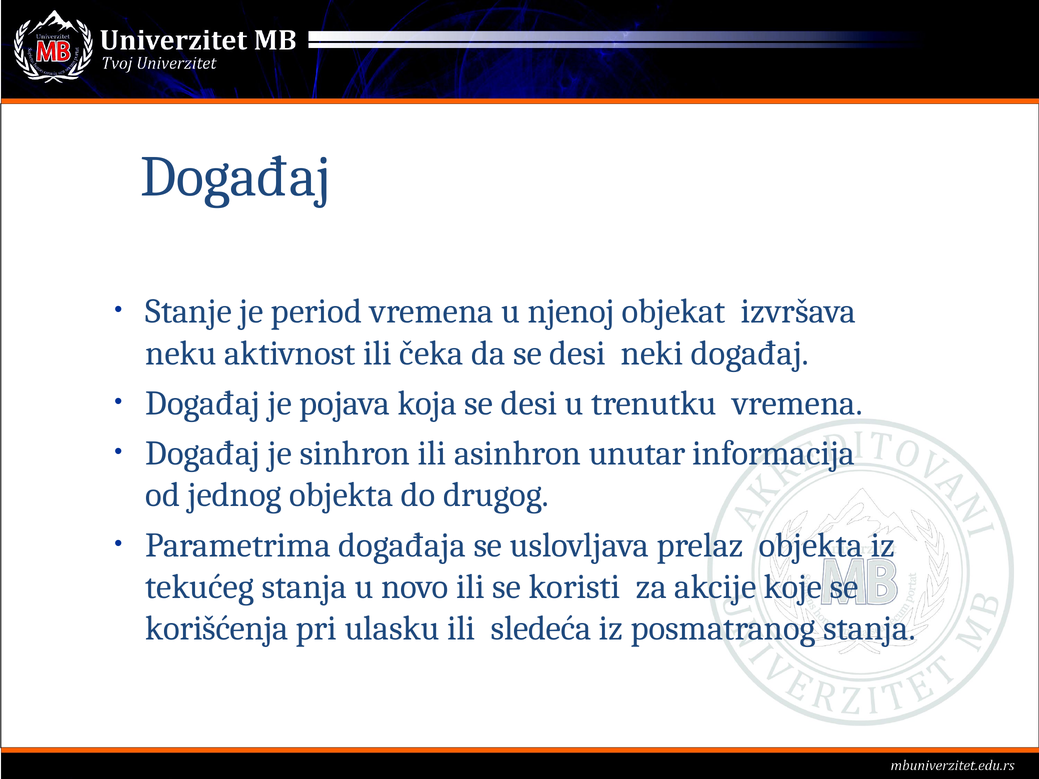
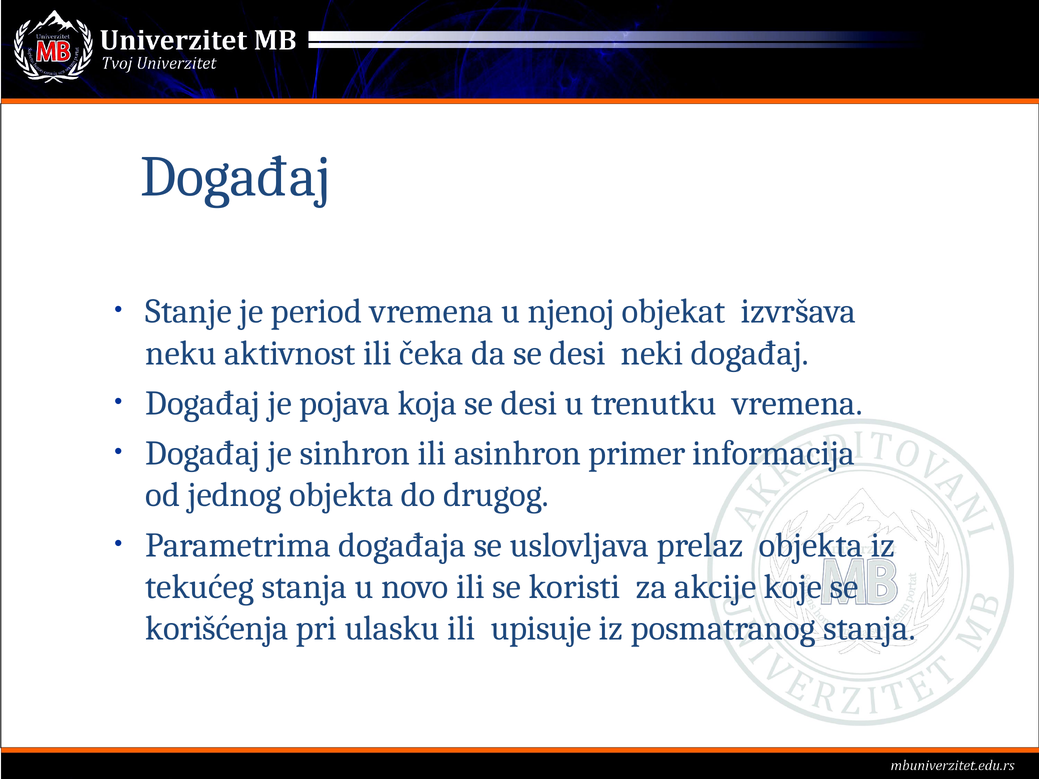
unutar: unutar -> primer (637, 454)
sledeća: sledeća -> upisuje (541, 629)
